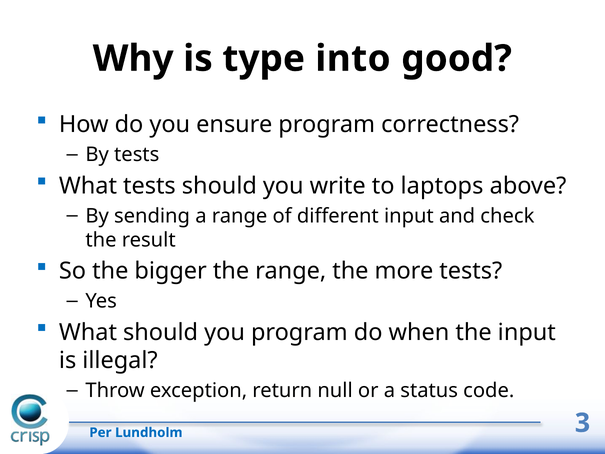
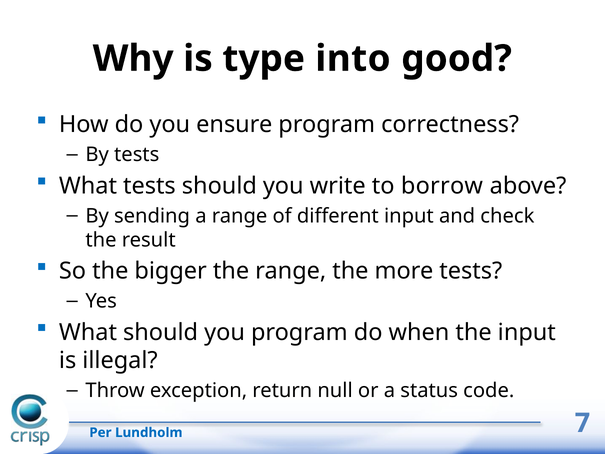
laptops: laptops -> borrow (442, 186)
3: 3 -> 7 (582, 423)
